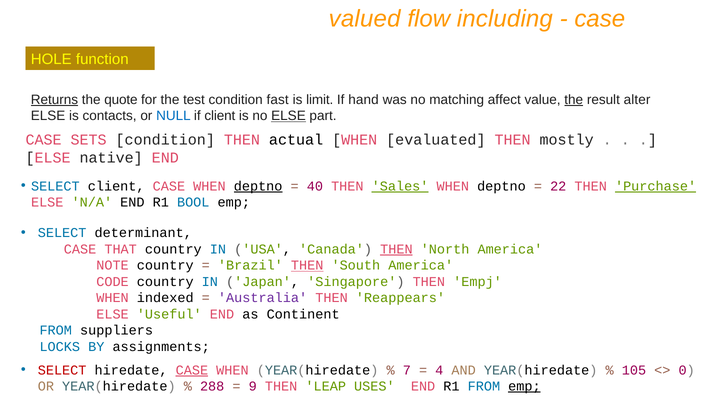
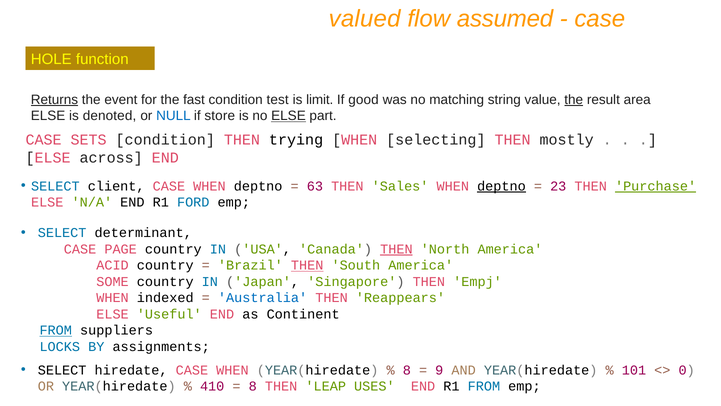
including: including -> assumed (505, 19)
quote: quote -> event (121, 100)
test: test -> fast (194, 100)
fast: fast -> test (278, 100)
hand: hand -> good (364, 100)
affect: affect -> string (504, 100)
alter: alter -> area (637, 100)
contacts: contacts -> denoted (110, 116)
if client: client -> store (220, 116)
actual: actual -> trying (296, 140)
evaluated: evaluated -> selecting (436, 140)
native: native -> across (111, 158)
deptno underline: present -> none (258, 186)
40: 40 -> 63 (315, 186)
Sales underline: present -> none (400, 186)
deptno underline: none -> present (501, 186)
22: 22 -> 23 (558, 186)
BOOL: BOOL -> FORD (193, 202)
THAT: THAT -> PAGE (121, 249)
NOTE: NOTE -> ACID (113, 265)
CODE: CODE -> SOME (113, 281)
Australia colour: purple -> blue (263, 298)
FROM underline: none -> present (56, 330)
SELECT colour: red -> black (62, 370)
CASE underline: present -> none (192, 370)
7: 7 -> 8 (407, 370)
4: 4 -> 9 (439, 370)
105: 105 -> 101 (634, 370)
288: 288 -> 410 (212, 386)
9: 9 -> 8 (253, 386)
emp underline: present -> none (524, 386)
